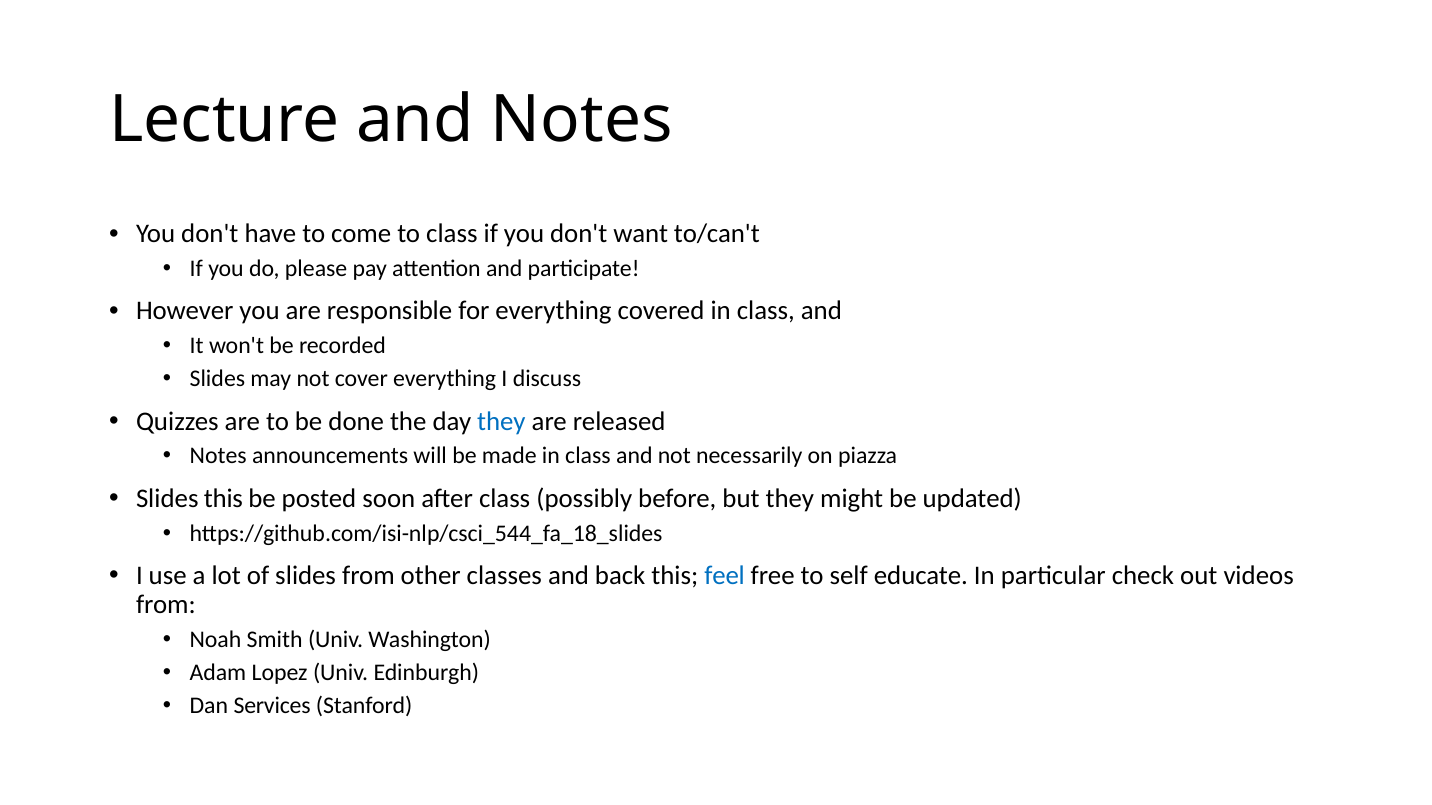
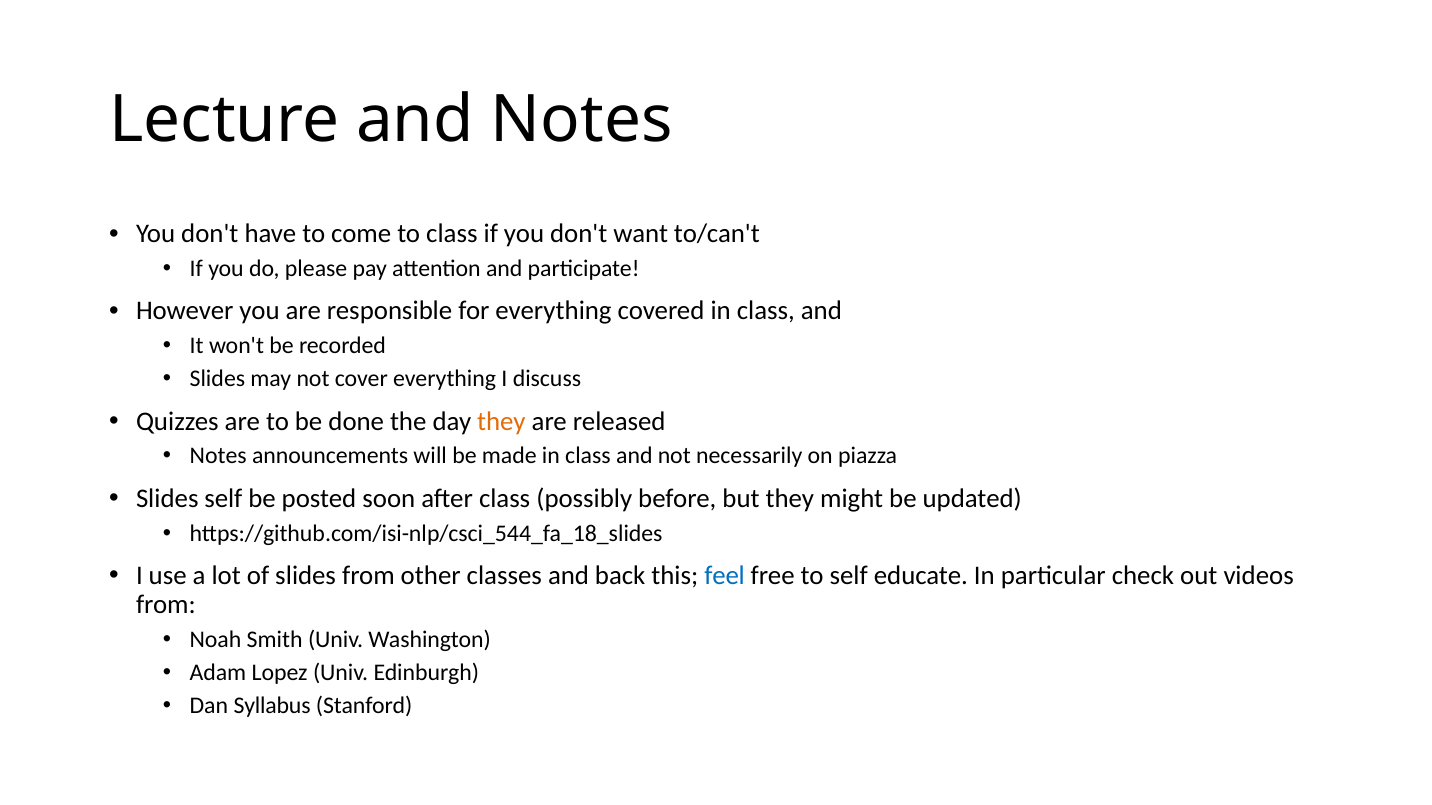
they colour: blue -> orange (501, 422)
Slides this: this -> self (223, 499)
Services: Services -> Syllabus (272, 706)
